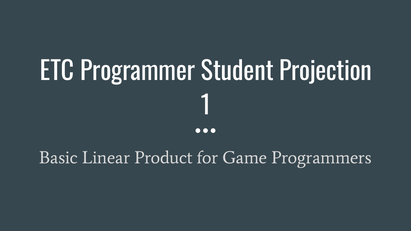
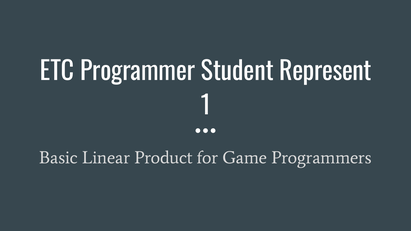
Projection: Projection -> Represent (325, 72)
